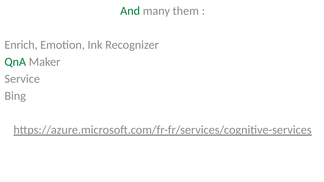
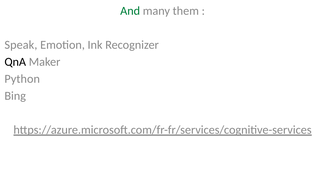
Enrich: Enrich -> Speak (21, 45)
QnA colour: green -> black (15, 62)
Service: Service -> Python (22, 79)
